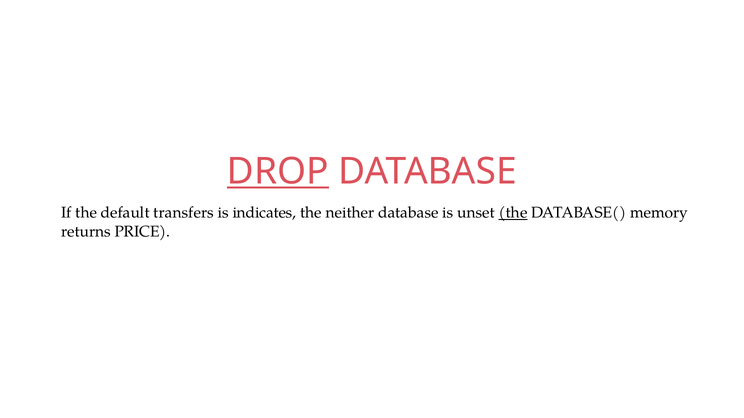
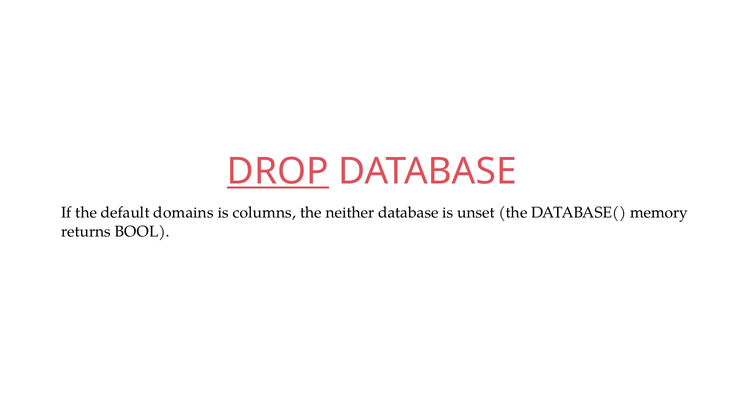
transfers: transfers -> domains (184, 213)
indicates: indicates -> columns (264, 213)
the underline: present -> none (513, 213)
PRICE: PRICE -> BOOL (142, 232)
